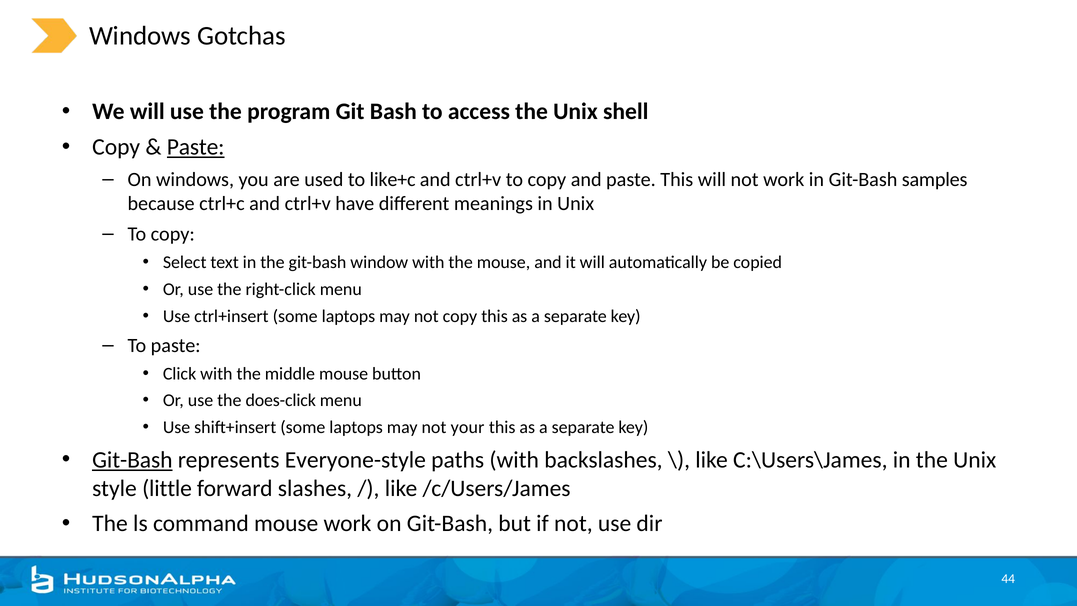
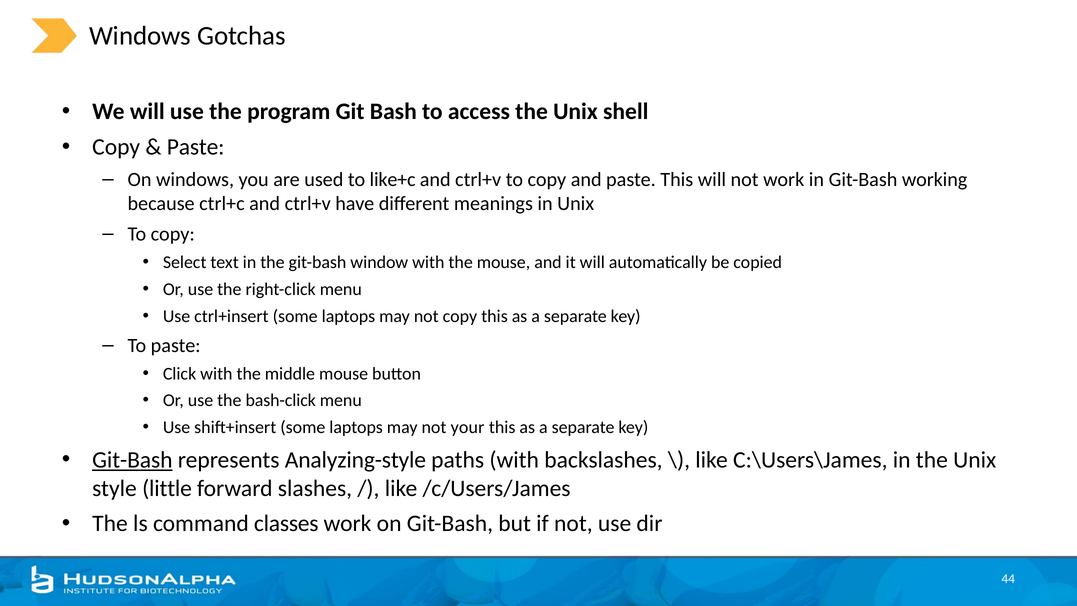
Paste underline: present -> none (196, 147)
samples: samples -> working (935, 179)
does-click: does-click -> bash-click (281, 400)
Everyone-style: Everyone-style -> Analyzing-style (355, 460)
command mouse: mouse -> classes (286, 524)
